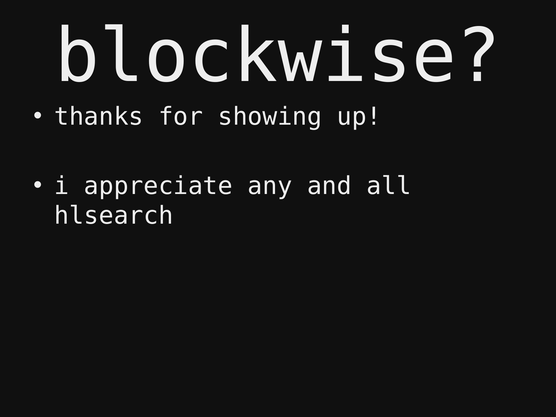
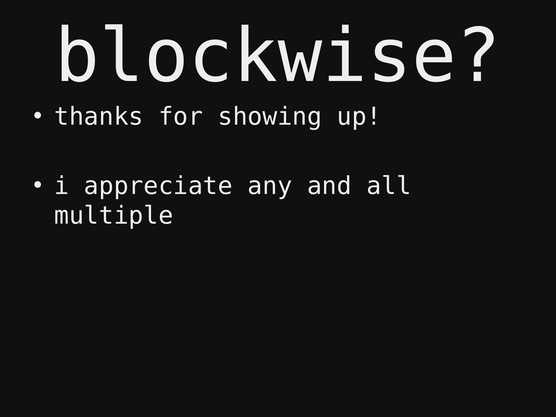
hlsearch: hlsearch -> multiple (114, 216)
